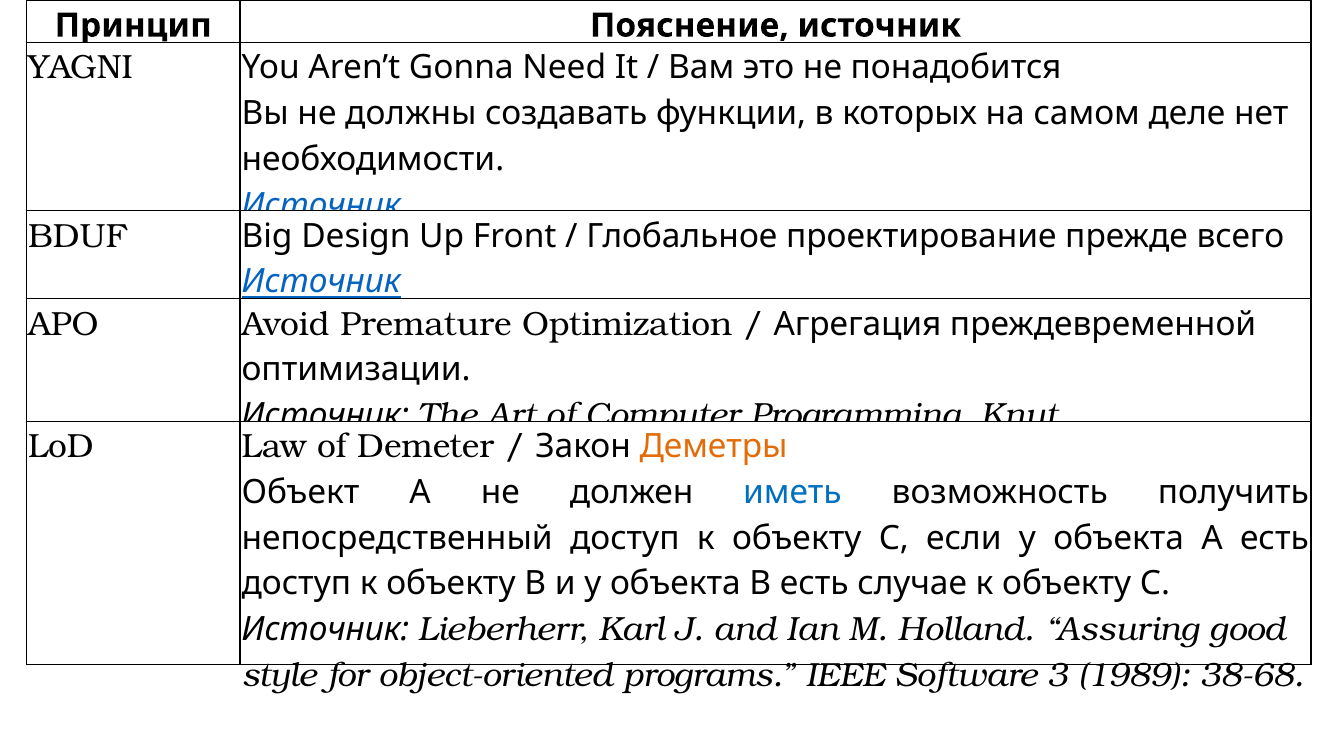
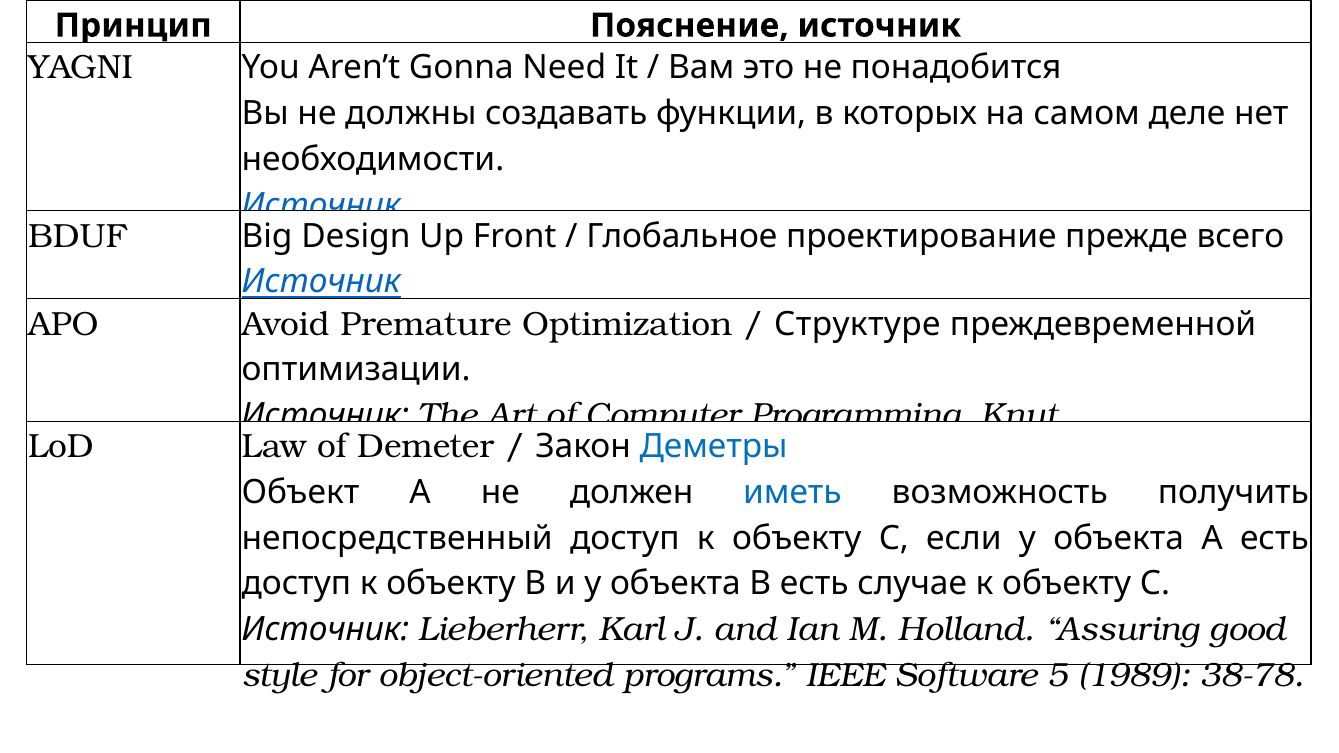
Агрегация: Агрегация -> Структуре (857, 324)
Деметры colour: orange -> blue (714, 447)
3: 3 -> 5 (1058, 676)
38-68: 38-68 -> 38-78 (1252, 676)
